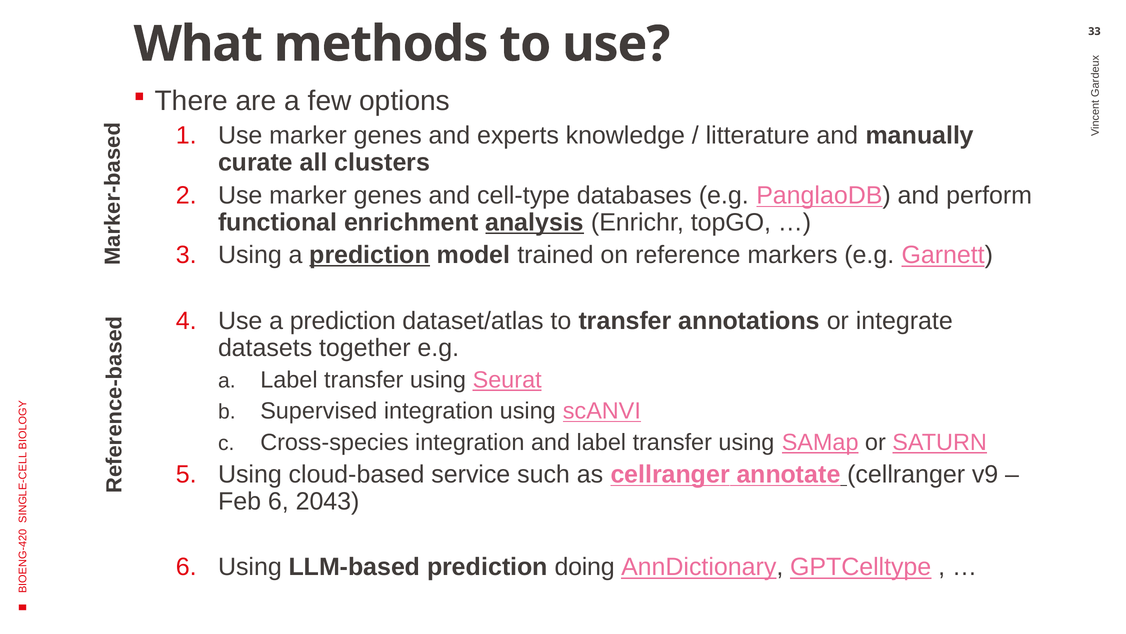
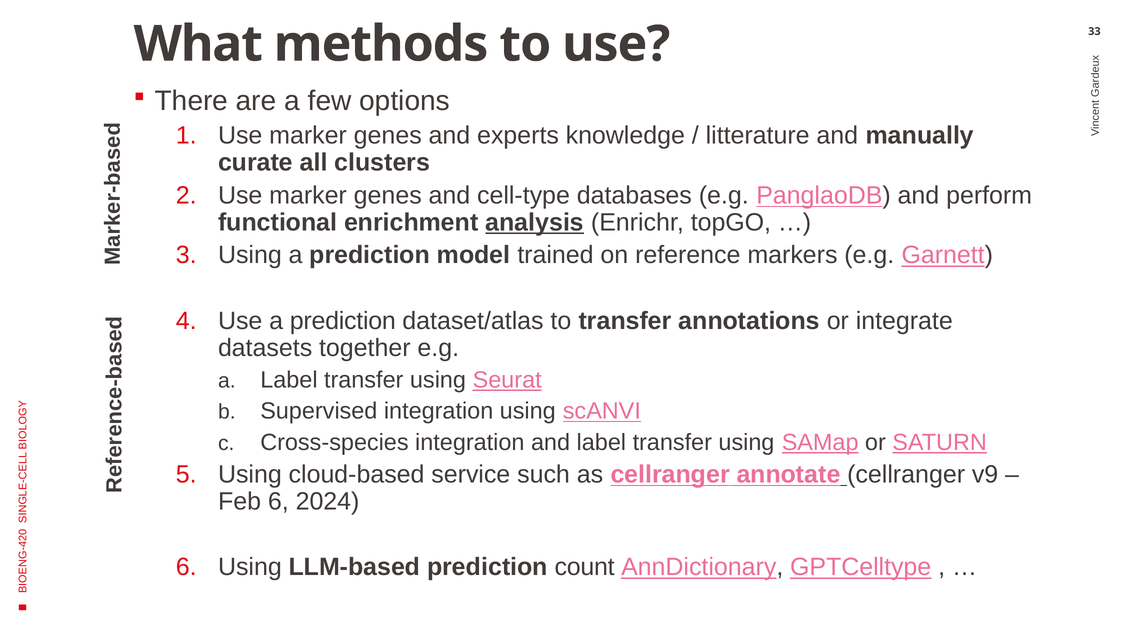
prediction underline: present -> none (370, 255)
2043: 2043 -> 2024 (328, 501)
doing: doing -> count (585, 567)
